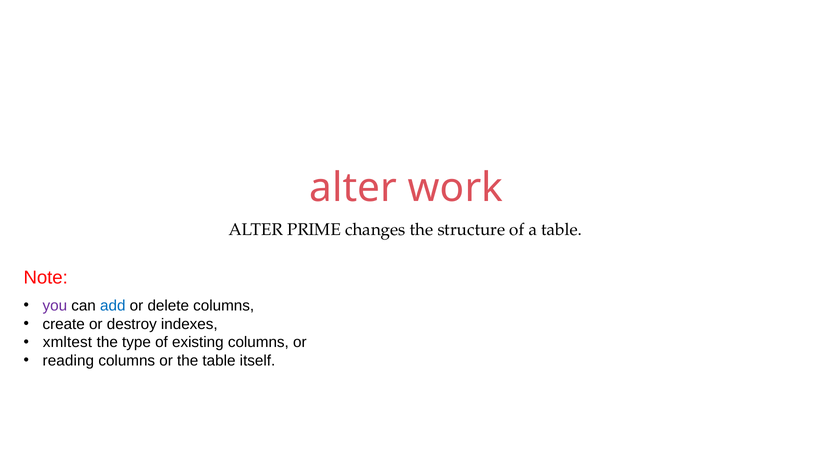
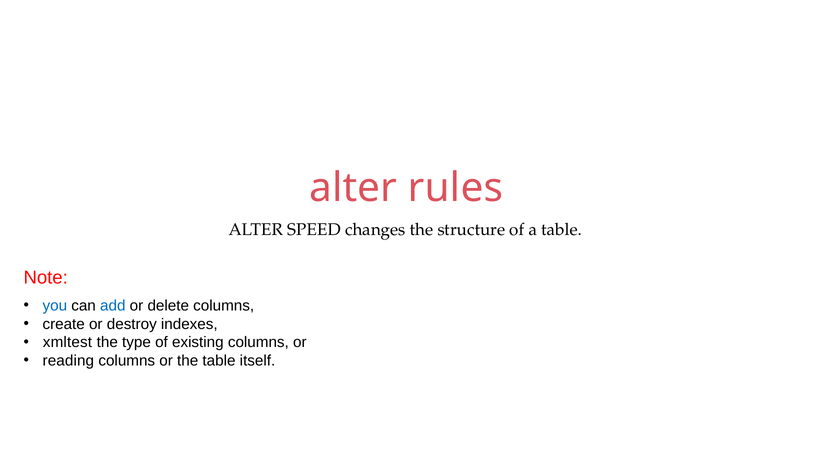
work: work -> rules (455, 188)
PRIME: PRIME -> SPEED (314, 230)
you colour: purple -> blue (55, 306)
